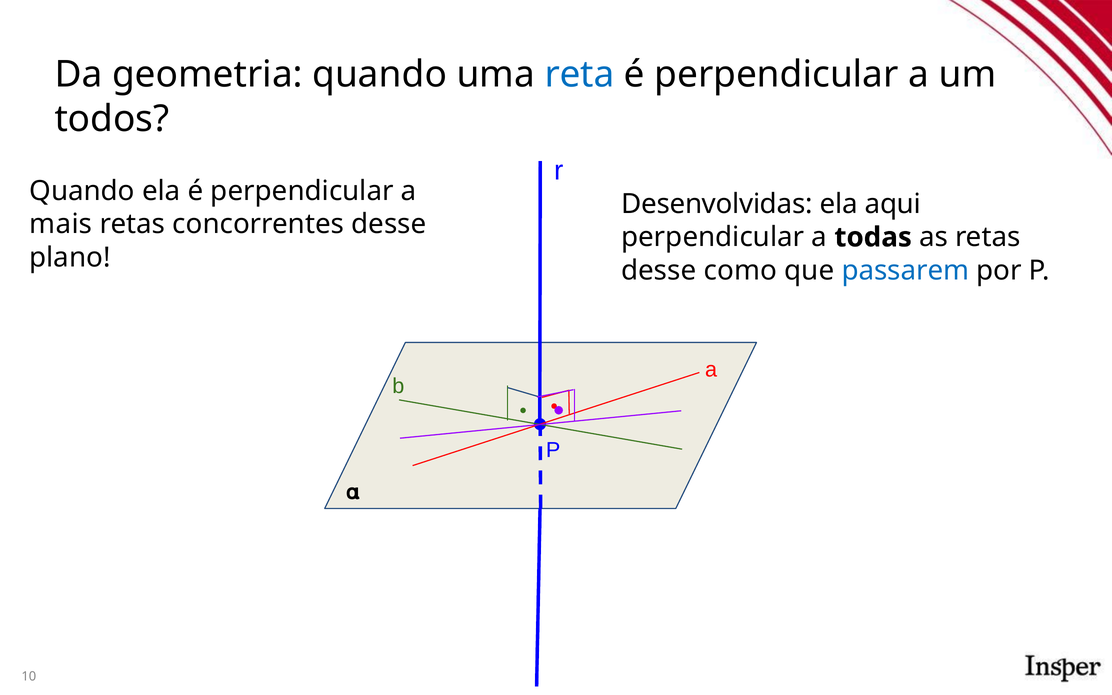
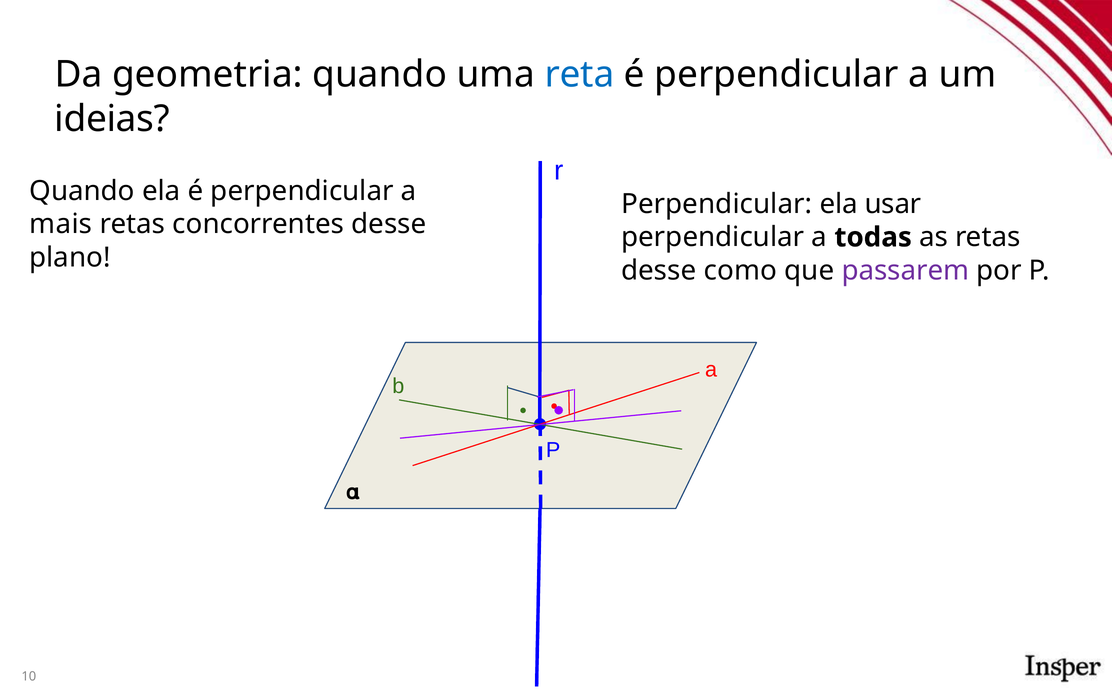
todos: todos -> ideias (112, 119)
Desenvolvidas: Desenvolvidas -> Perpendicular (717, 204)
aqui: aqui -> usar (893, 204)
passarem colour: blue -> purple (905, 271)
